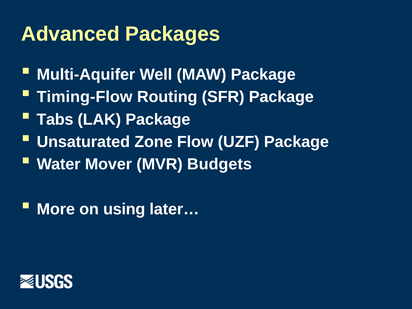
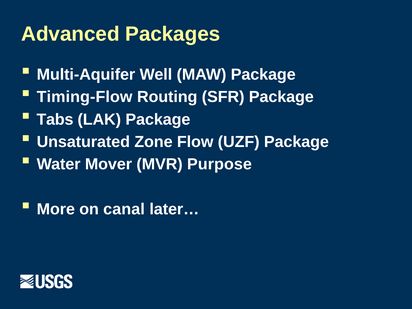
Budgets: Budgets -> Purpose (219, 164)
using: using -> canal (124, 209)
